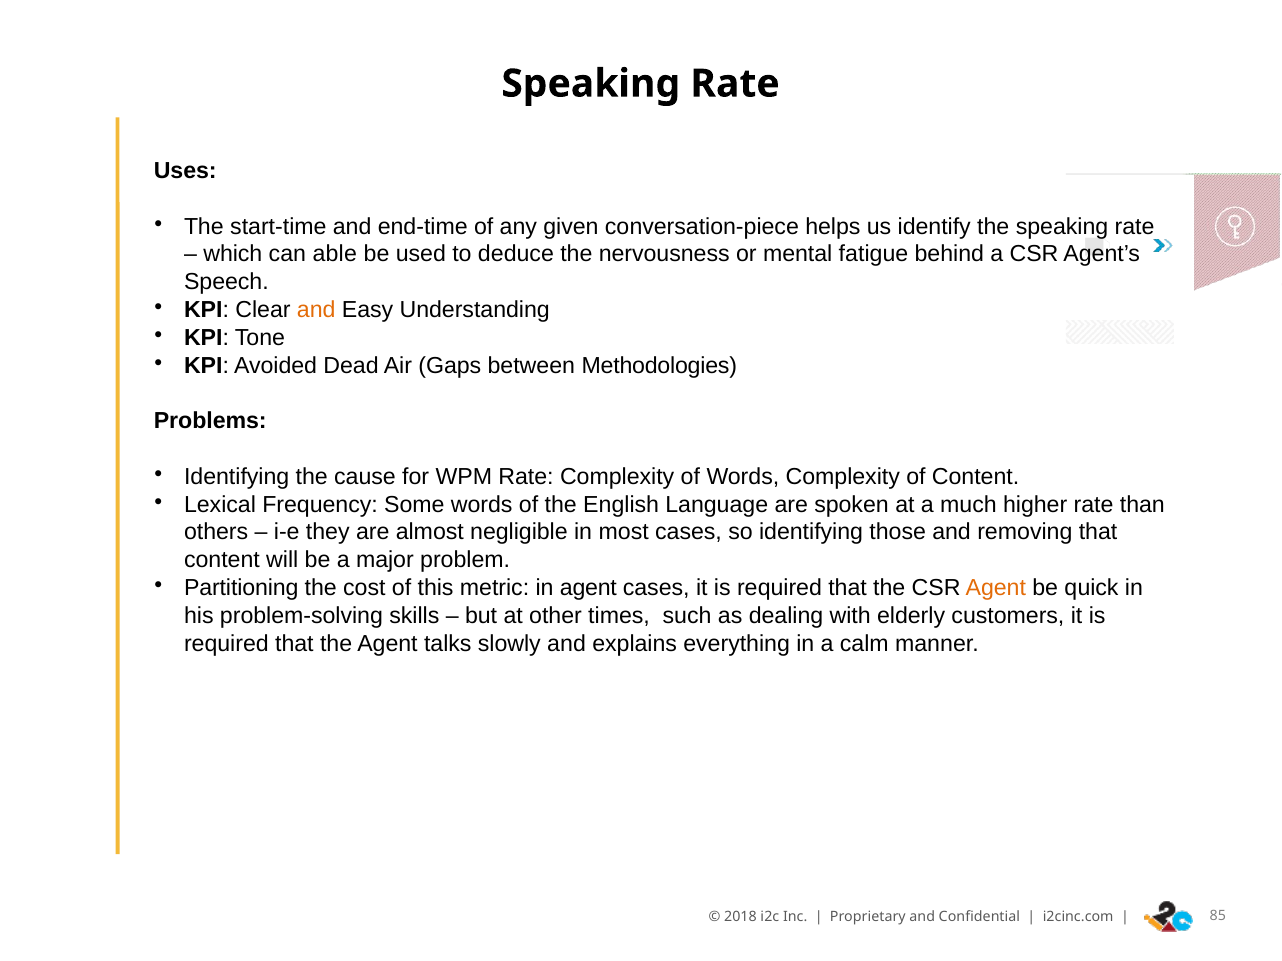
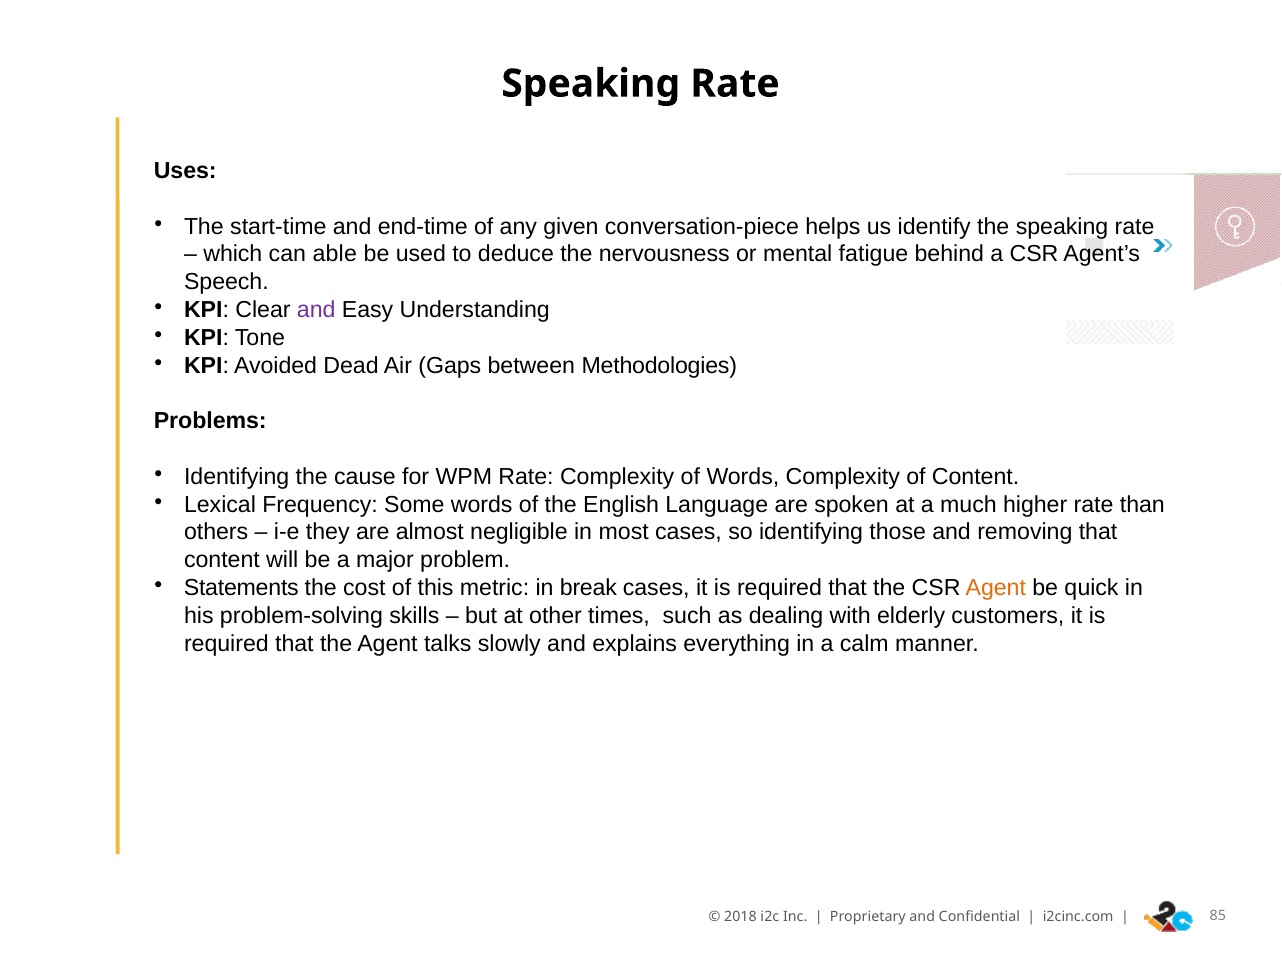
and colour: orange -> purple (316, 310)
Partitioning: Partitioning -> Statements (241, 588)
in agent: agent -> break (588, 588)
